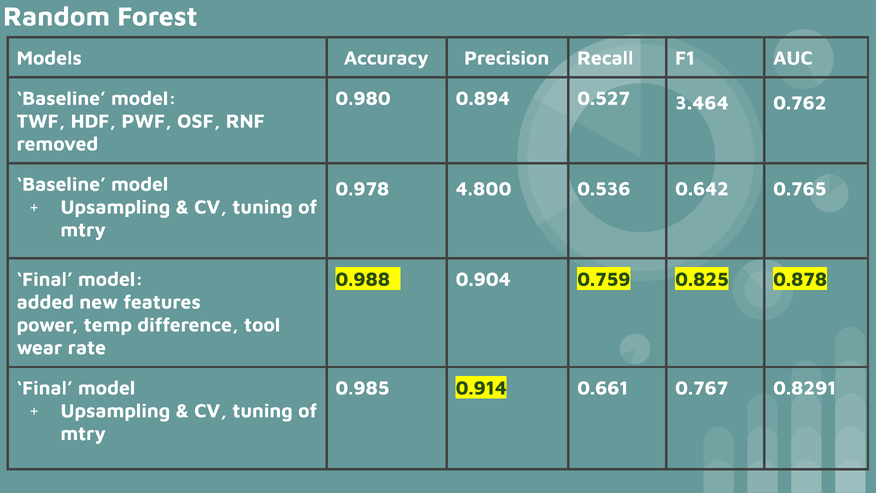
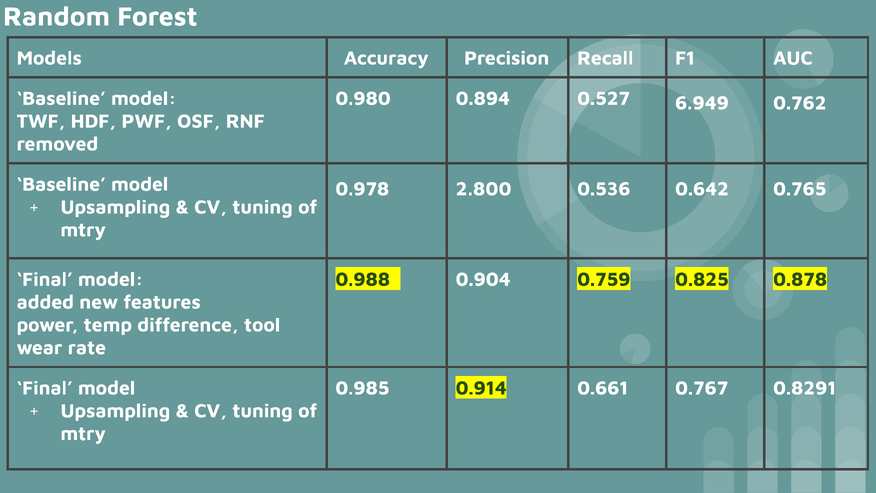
3.464: 3.464 -> 6.949 (702, 103)
4.800: 4.800 -> 2.800 (484, 189)
